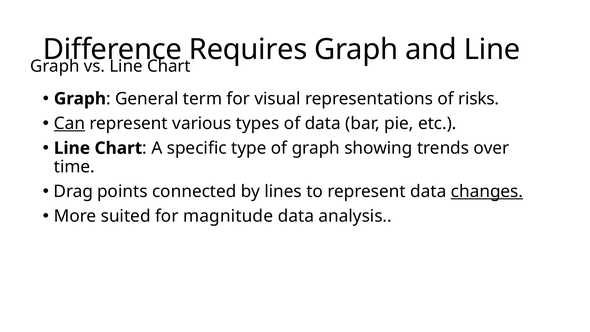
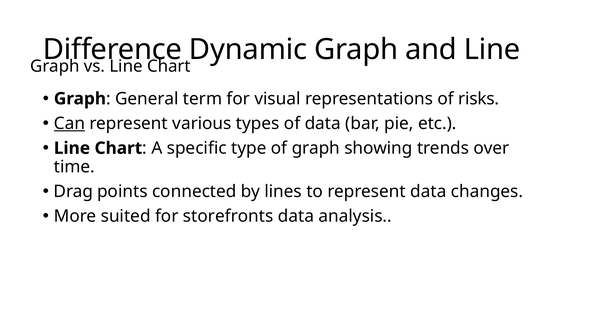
Requires: Requires -> Dynamic (248, 50)
changes underline: present -> none (487, 191)
magnitude: magnitude -> storefronts (228, 216)
